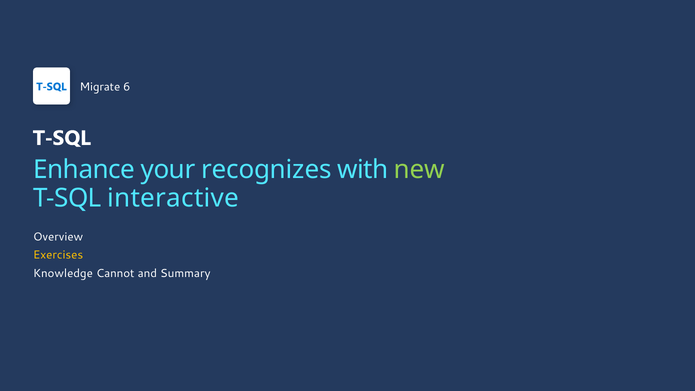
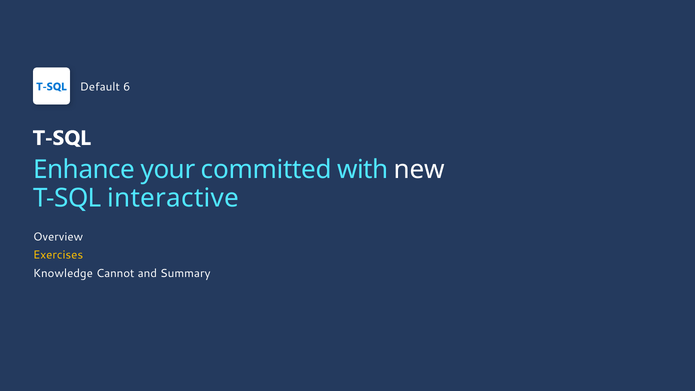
Migrate: Migrate -> Default (100, 87)
recognizes: recognizes -> committed (266, 170)
new colour: light green -> white (419, 170)
